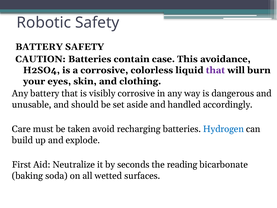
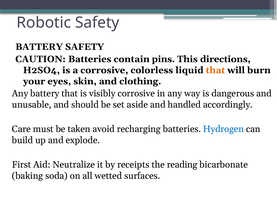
case: case -> pins (163, 59)
avoidance: avoidance -> directions (225, 59)
that colour: purple -> orange (215, 70)
seconds: seconds -> receipts (133, 165)
